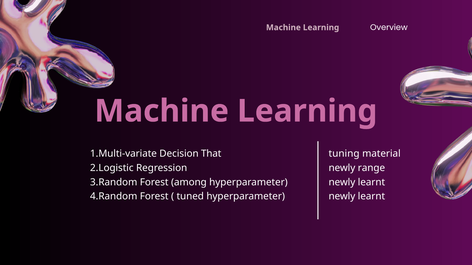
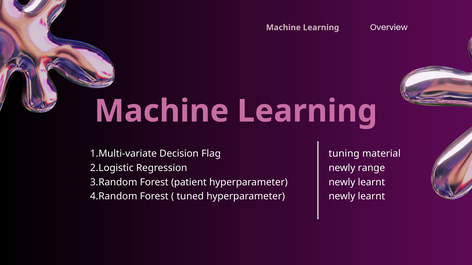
That: That -> Flag (211, 154)
among: among -> patient (189, 183)
